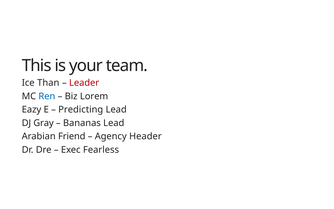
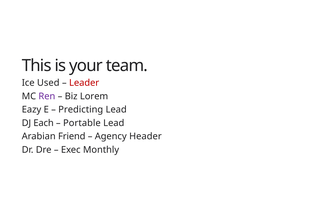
Than: Than -> Used (48, 83)
Ren colour: blue -> purple (47, 96)
Gray: Gray -> Each (44, 123)
Bananas: Bananas -> Portable (82, 123)
Fearless: Fearless -> Monthly (101, 150)
